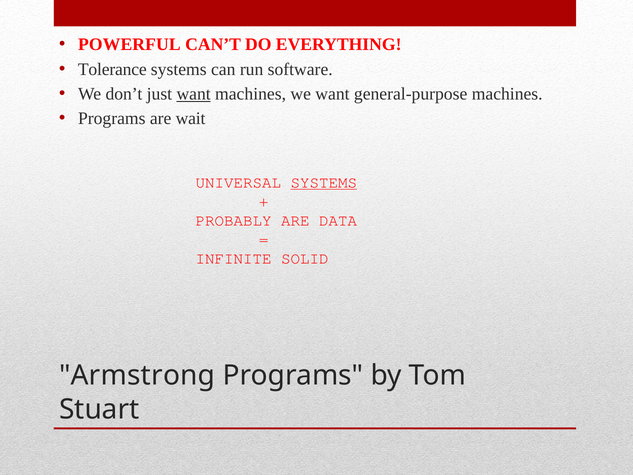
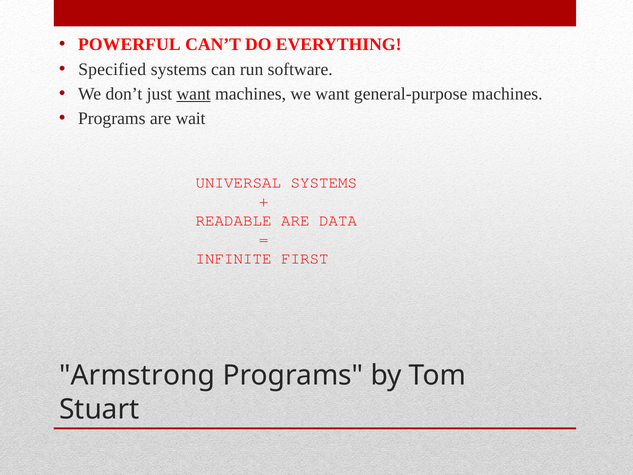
Tolerance: Tolerance -> Specified (112, 69)
SYSTEMS underline: present -> none (324, 182)
PROBABLY: PROBABLY -> READABLE (234, 220)
SOLID: SOLID -> FIRST (305, 258)
